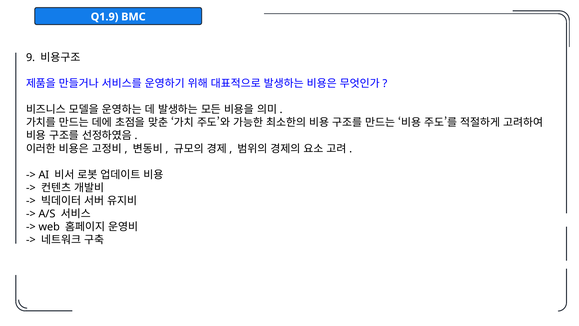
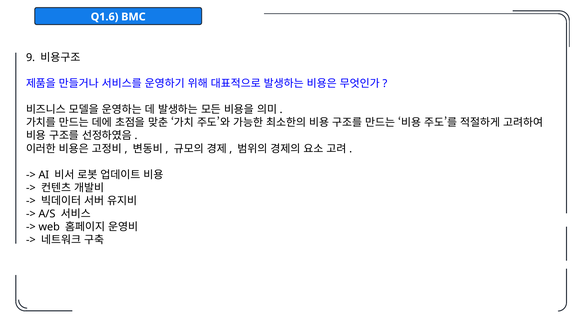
Q1.9: Q1.9 -> Q1.6 (105, 17)
